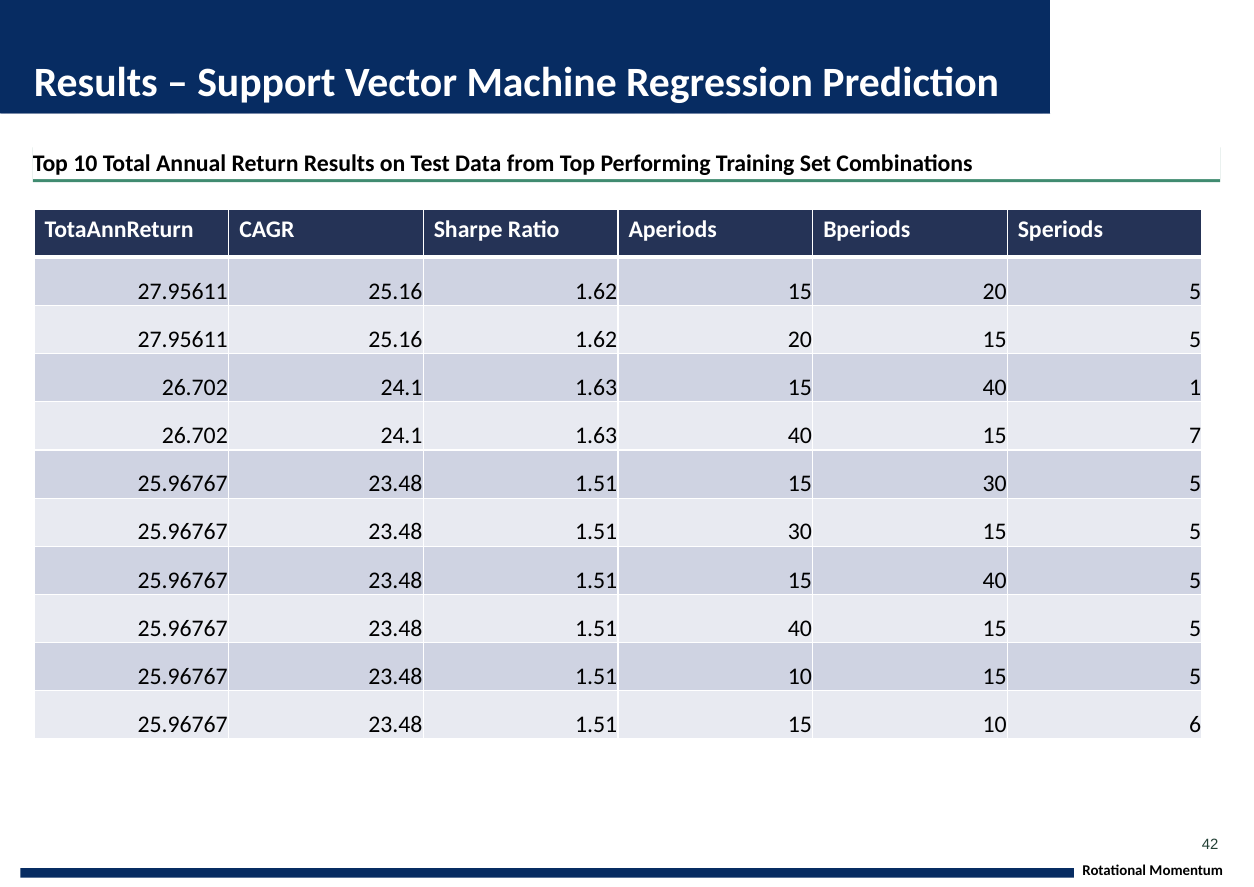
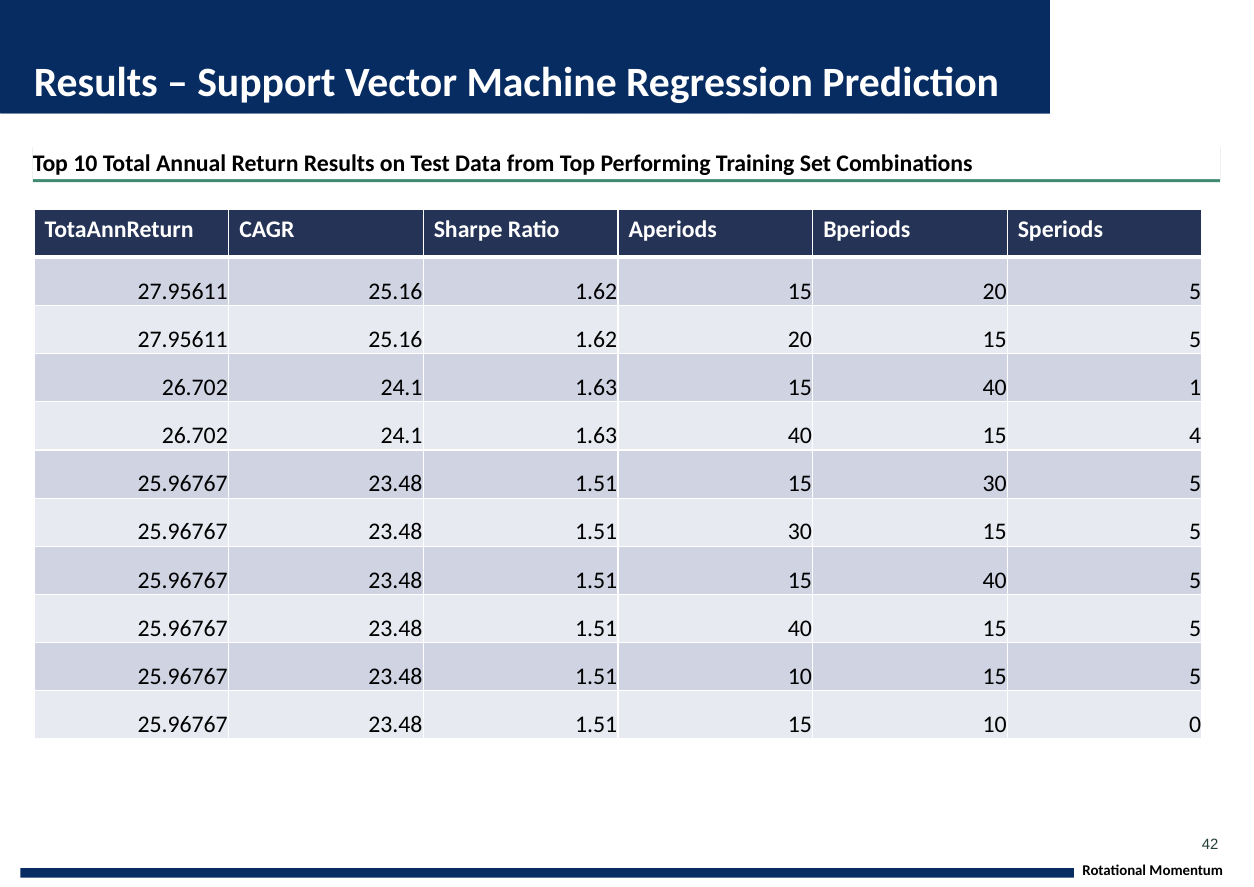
7: 7 -> 4 (1195, 436)
6: 6 -> 0 (1195, 724)
